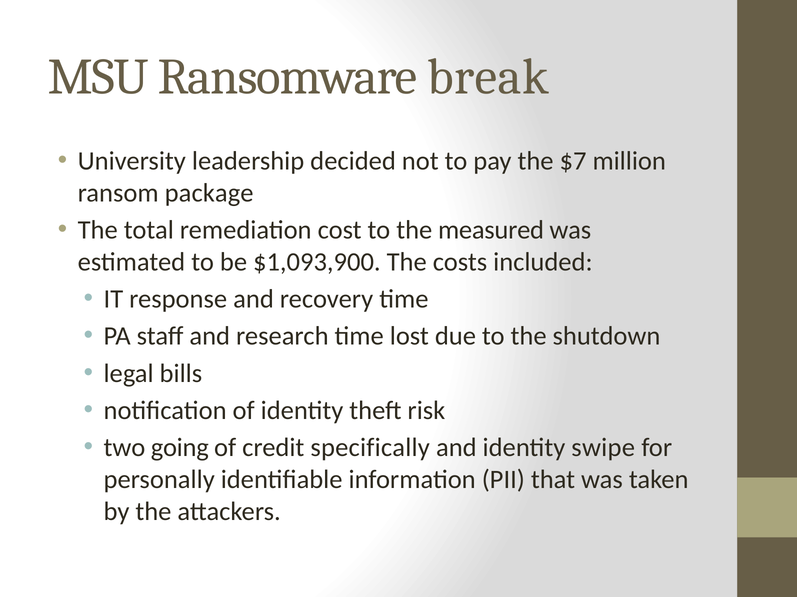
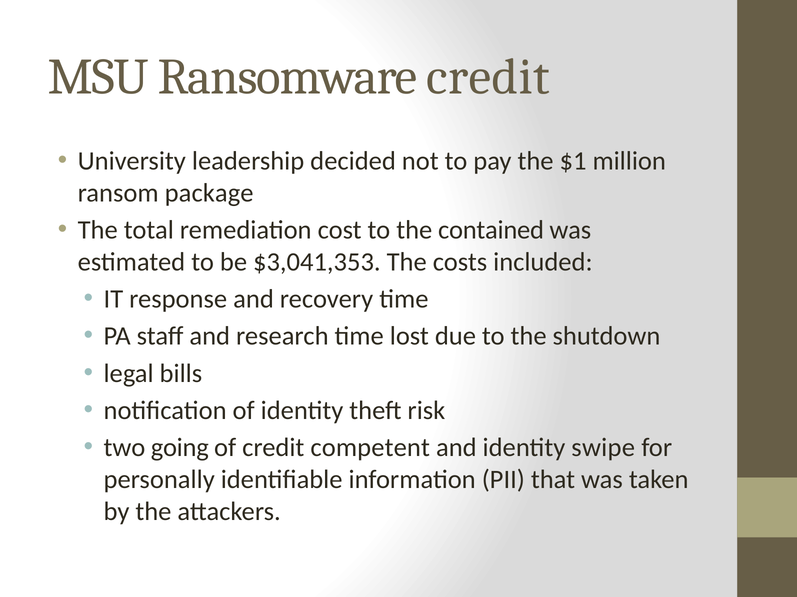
Ransomware break: break -> credit (488, 77)
$7: $7 -> $1 (573, 161)
measured: measured -> contained (491, 230)
$1,093,900: $1,093,900 -> $3,041,353 (317, 262)
specifically: specifically -> competent (370, 448)
